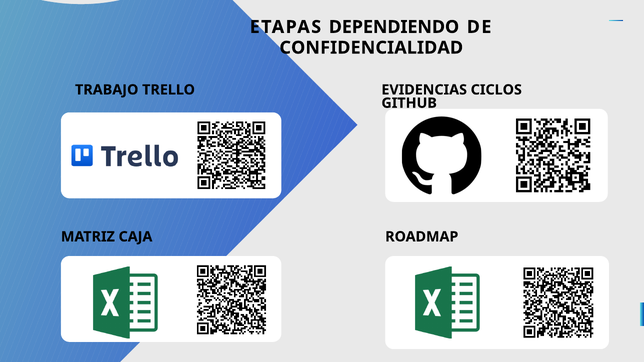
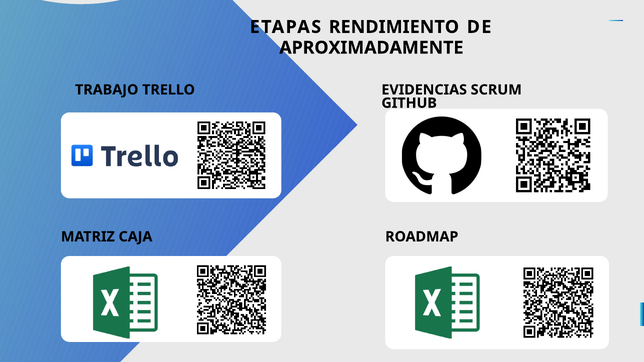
DEPENDIENDO: DEPENDIENDO -> RENDIMIENTO (394, 27)
CONFIDENCIALIDAD: CONFIDENCIALIDAD -> APROXIMADAMENTE (371, 48)
CICLOS: CICLOS -> SCRUM (496, 90)
